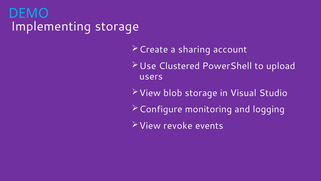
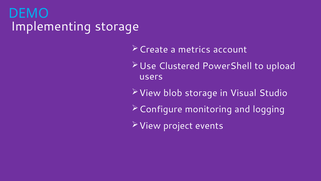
sharing: sharing -> metrics (194, 49)
revoke: revoke -> project (178, 125)
